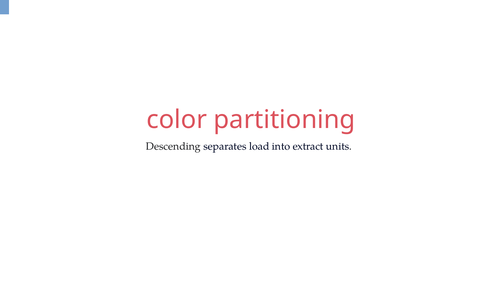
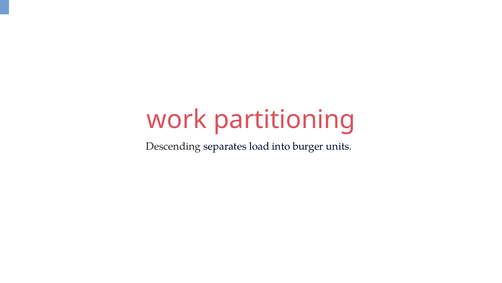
color: color -> work (177, 120)
extract: extract -> burger (308, 146)
